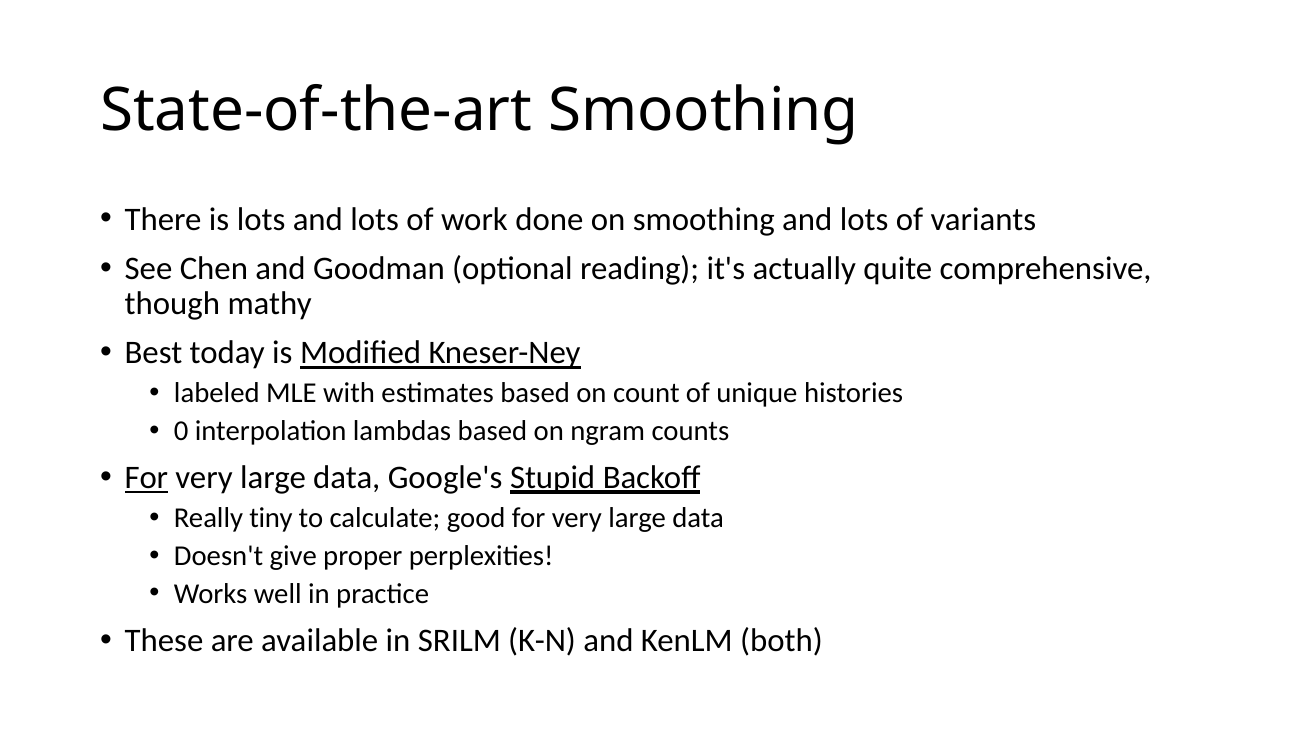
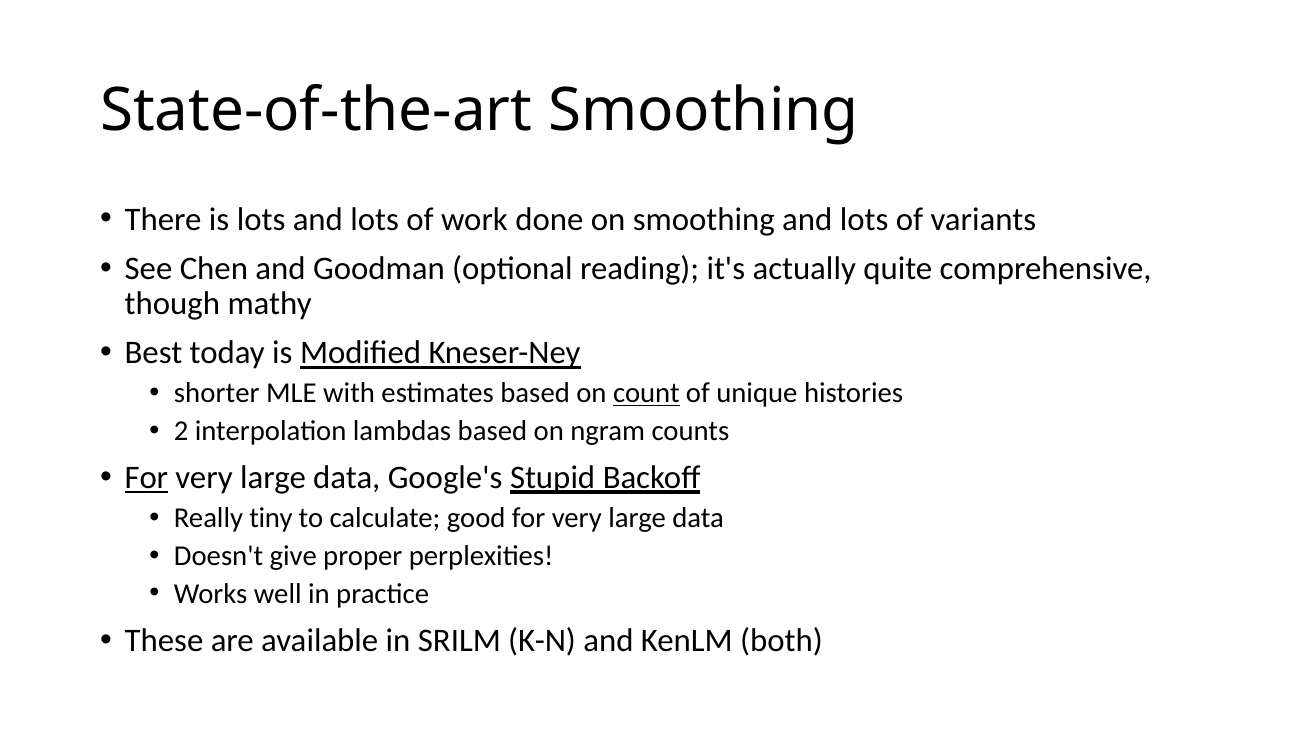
labeled: labeled -> shorter (217, 393)
count underline: none -> present (646, 393)
0: 0 -> 2 (181, 431)
